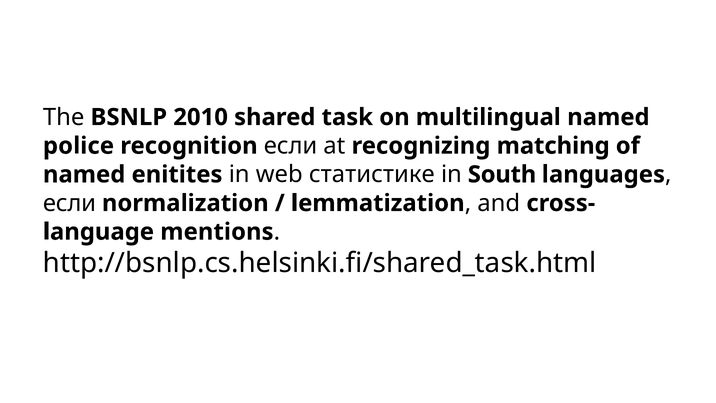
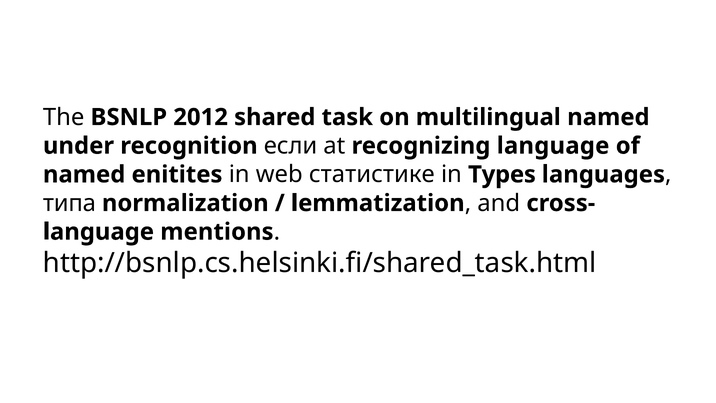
2010: 2010 -> 2012 (201, 117)
police: police -> under (79, 146)
recognizing matching: matching -> language (553, 146)
South: South -> Types (502, 174)
если: если -> типа (69, 203)
